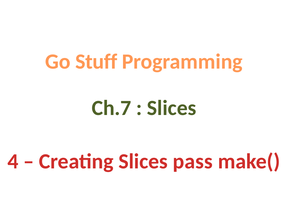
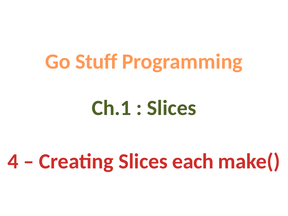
Ch.7: Ch.7 -> Ch.1 (111, 108)
pass: pass -> each (193, 161)
